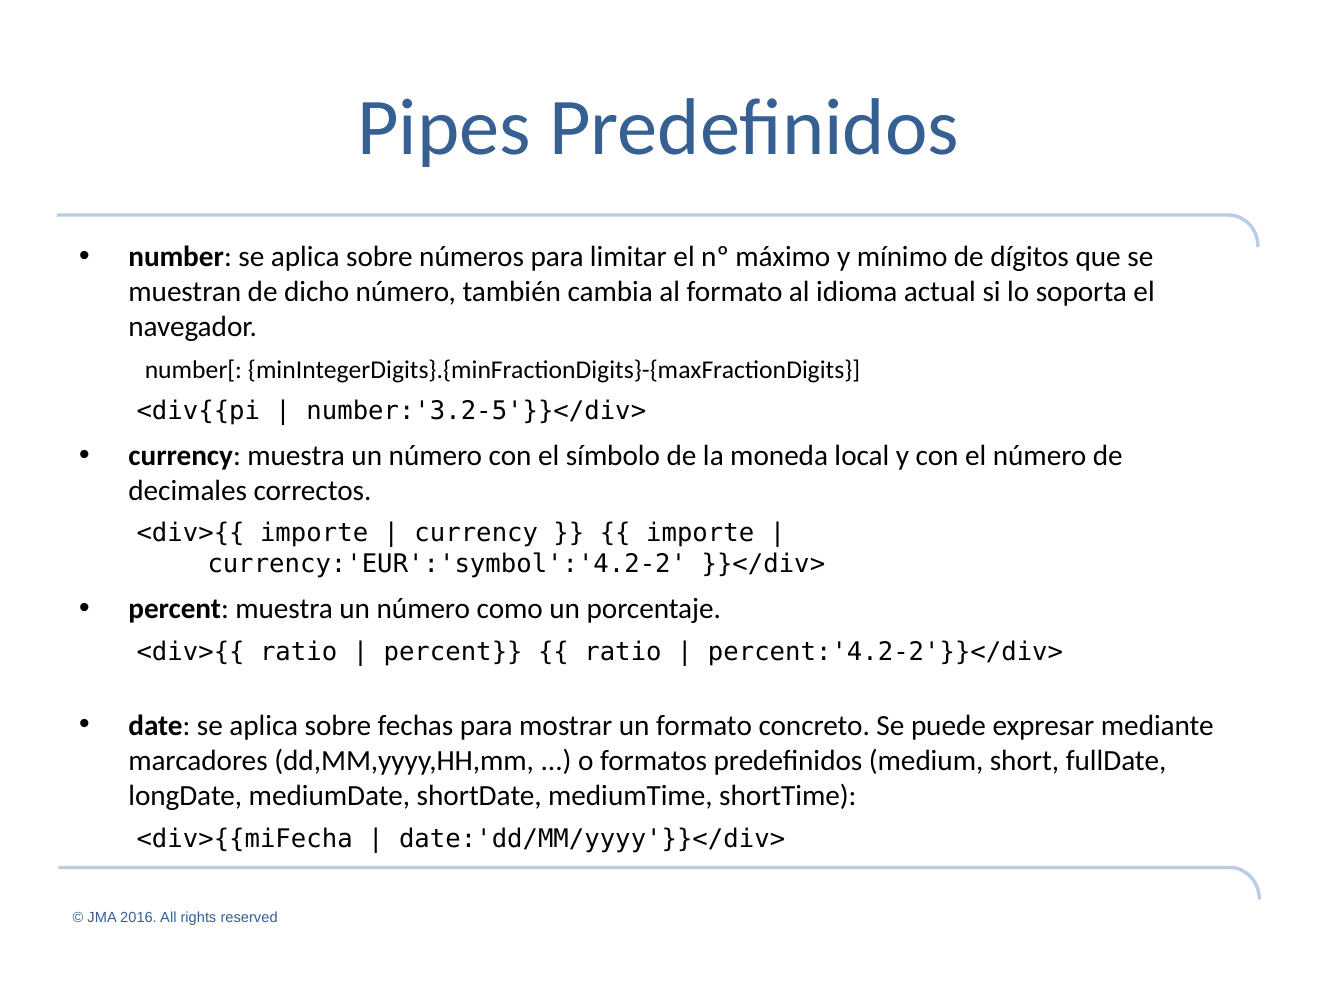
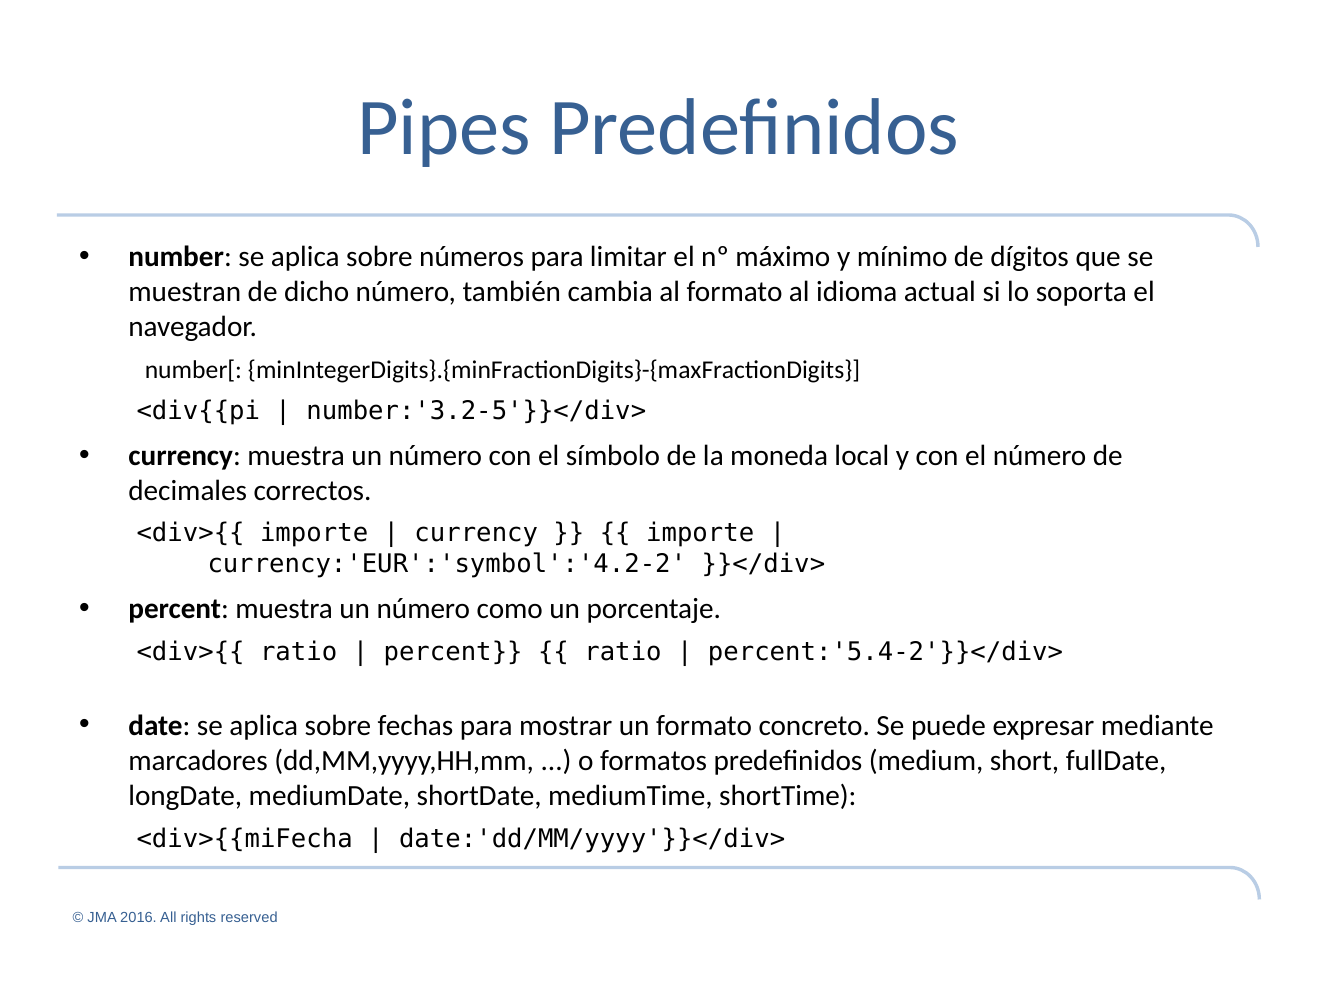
percent:'4.2-2'}}</div>: percent:'4.2-2'}}</div> -> percent:'5.4-2'}}</div> (886, 652)
